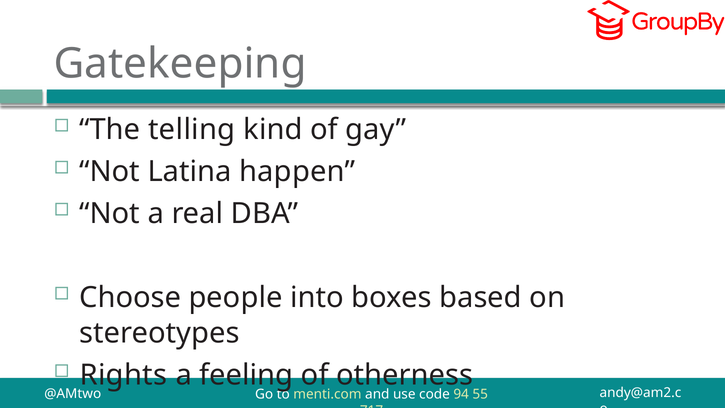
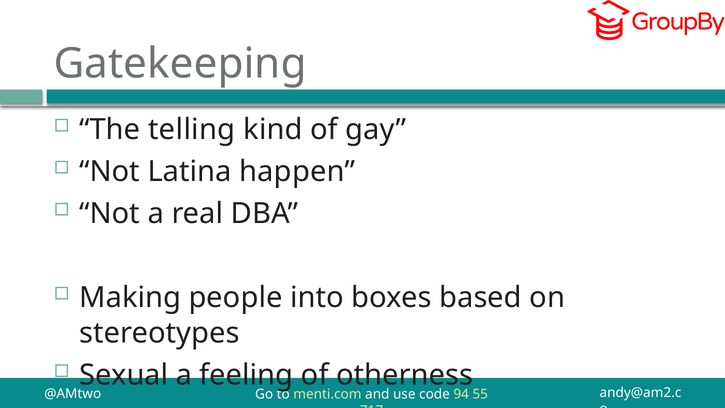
Choose: Choose -> Making (130, 298)
Rights: Rights -> Sexual (124, 375)
